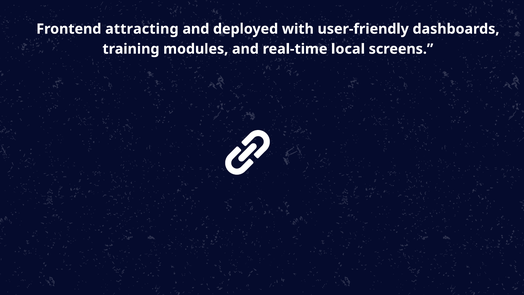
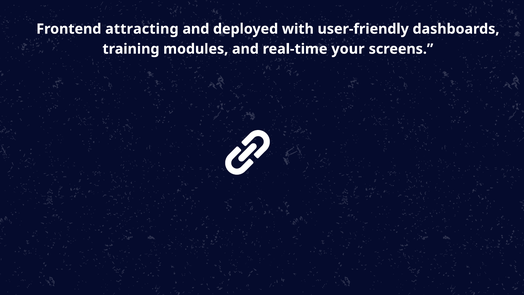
local: local -> your (348, 49)
